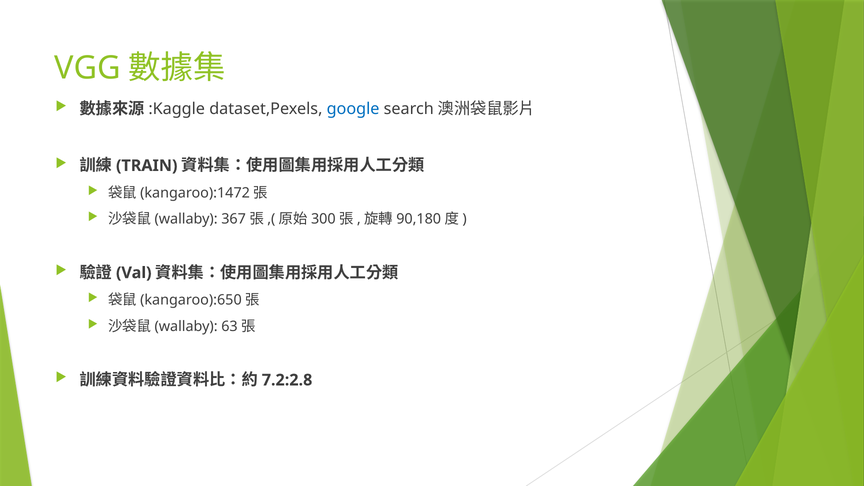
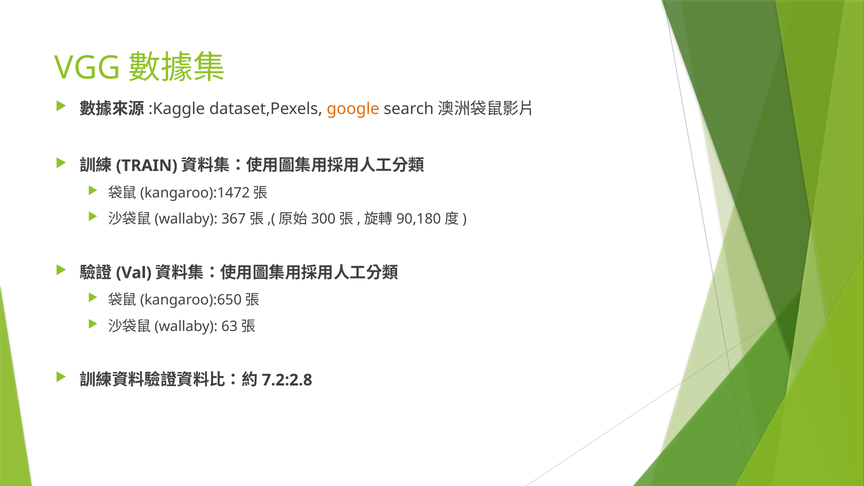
google colour: blue -> orange (353, 109)
